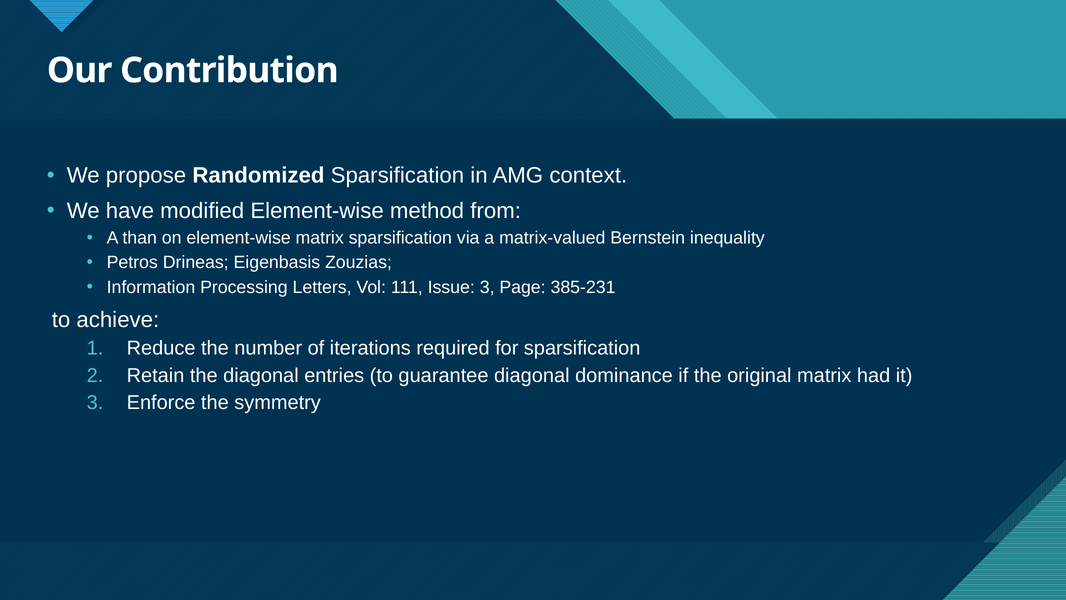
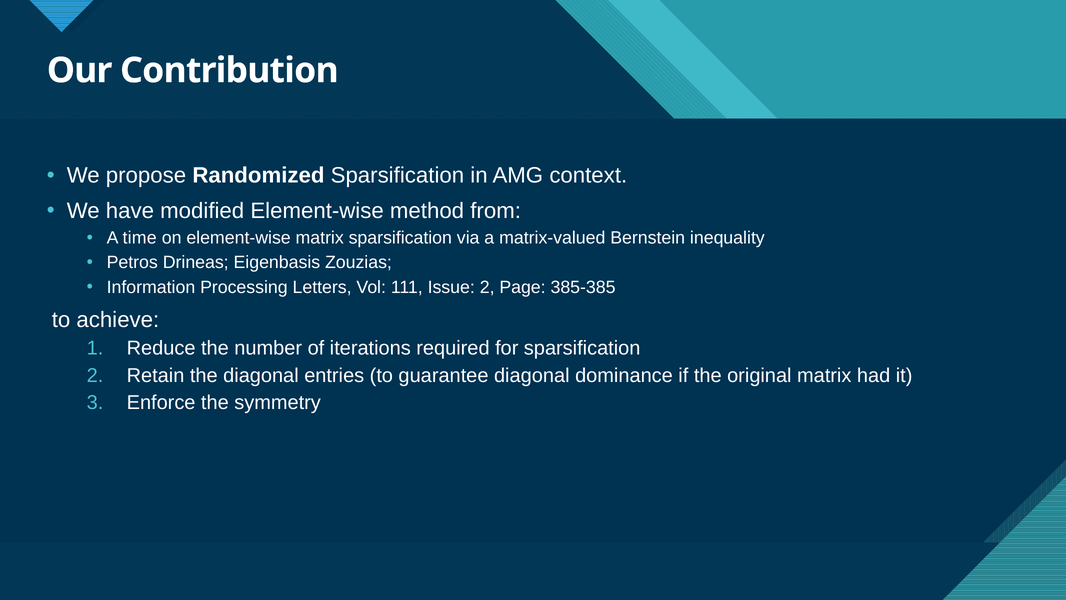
than: than -> time (140, 238)
Issue 3: 3 -> 2 (487, 287)
385-231: 385-231 -> 385-385 (583, 287)
